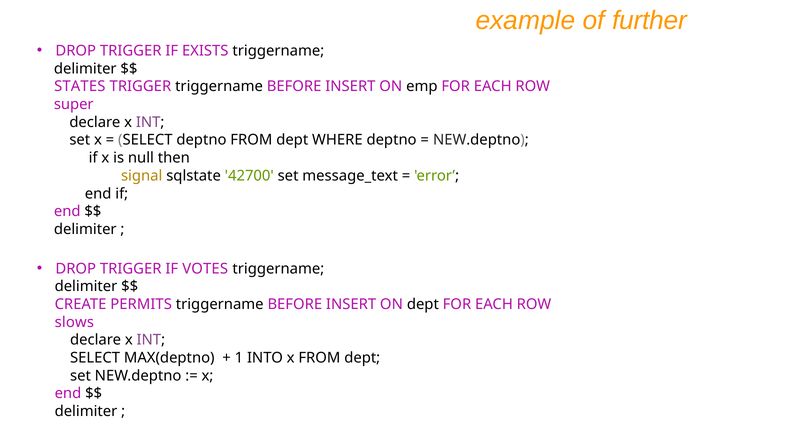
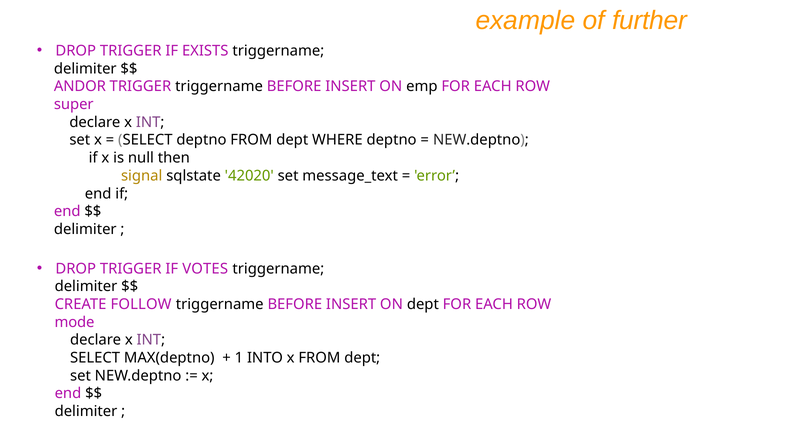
STATES: STATES -> ANDOR (80, 86)
42700: 42700 -> 42020 (249, 176)
PERMITS: PERMITS -> FOLLOW (141, 304)
slows: slows -> mode (75, 322)
